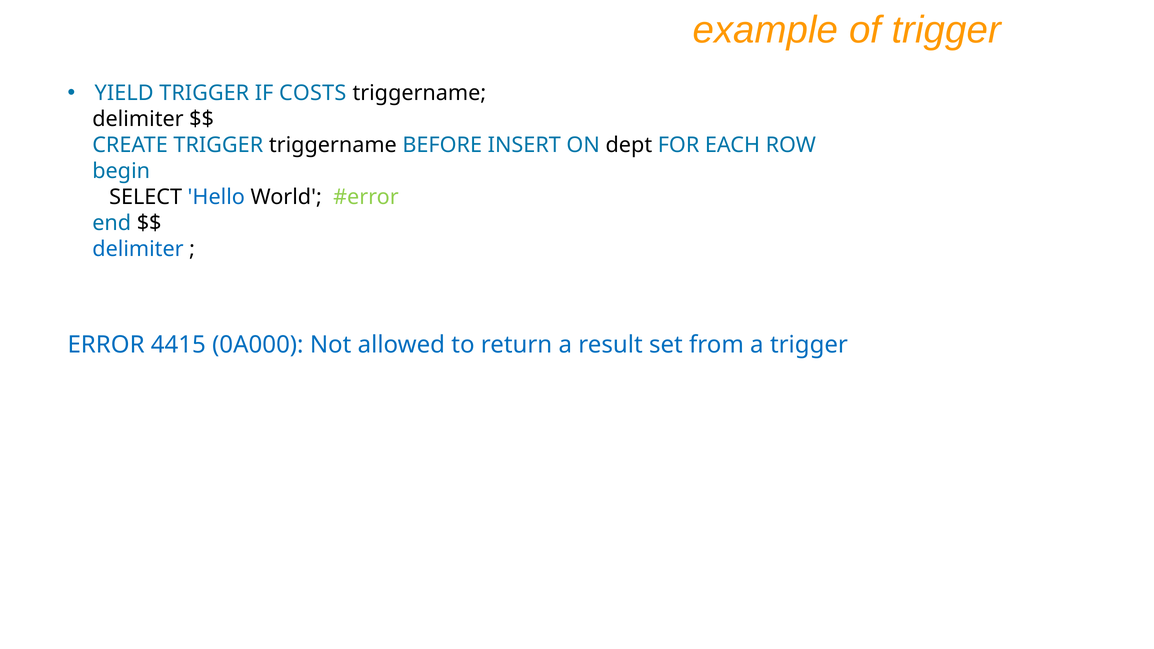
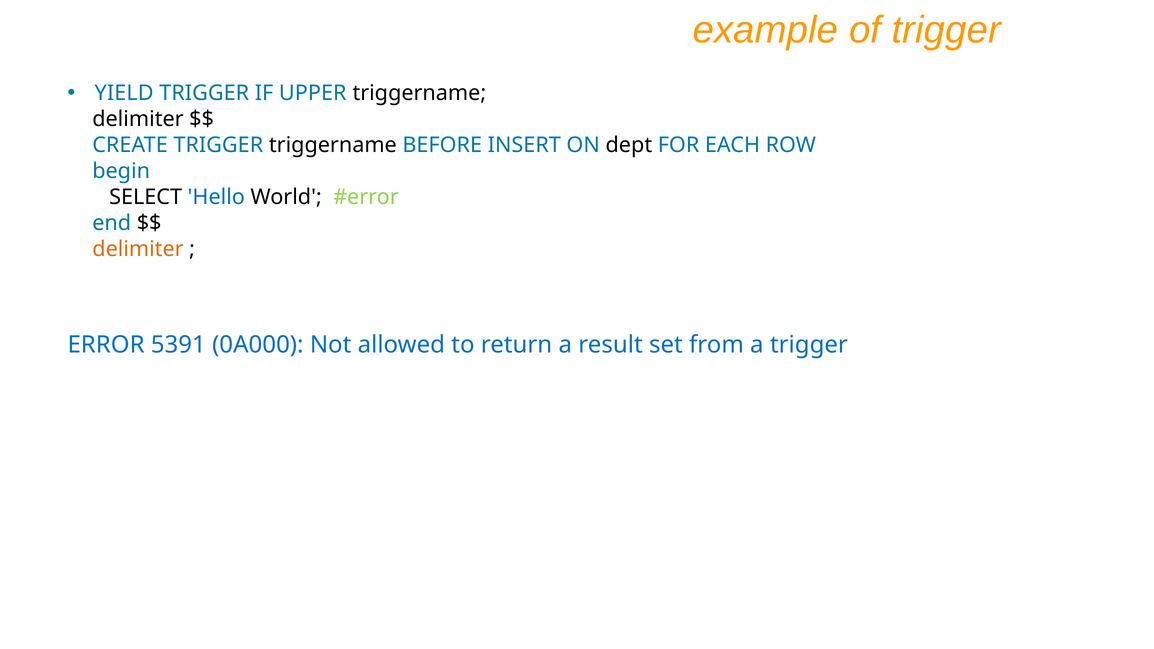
COSTS: COSTS -> UPPER (313, 93)
delimiter colour: blue -> orange (138, 249)
4415: 4415 -> 5391 (178, 345)
